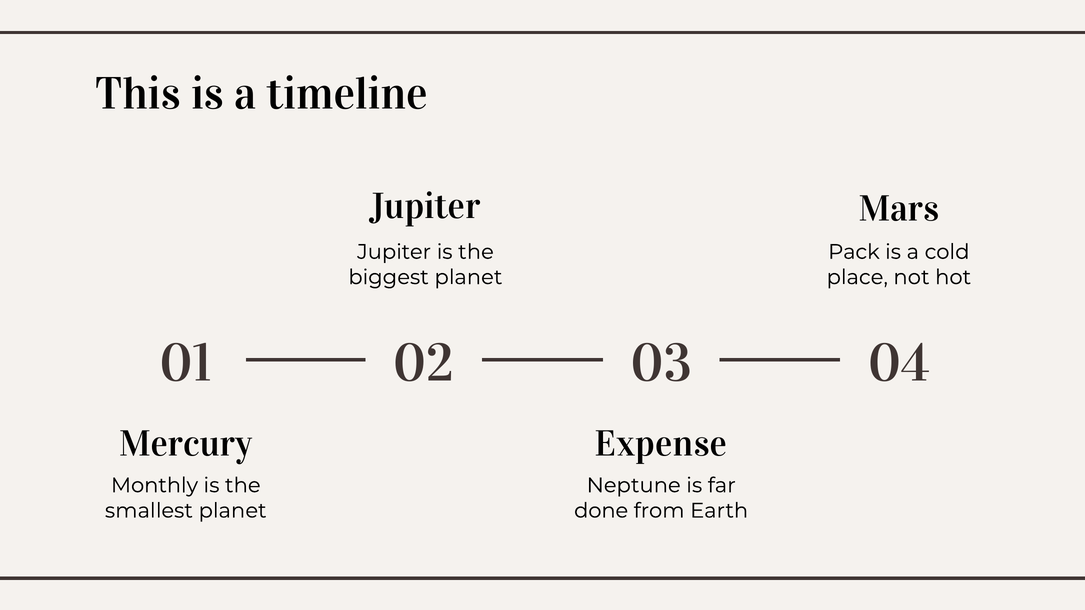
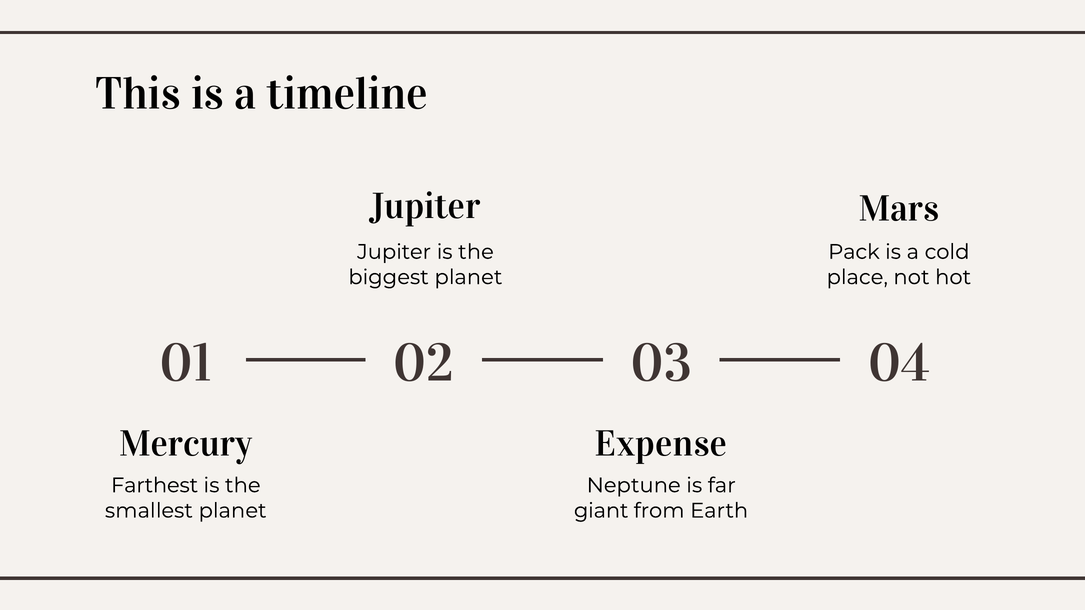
Monthly: Monthly -> Farthest (155, 486)
done: done -> giant (601, 511)
